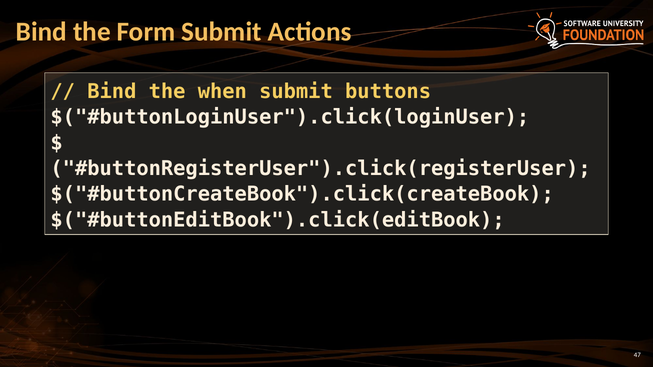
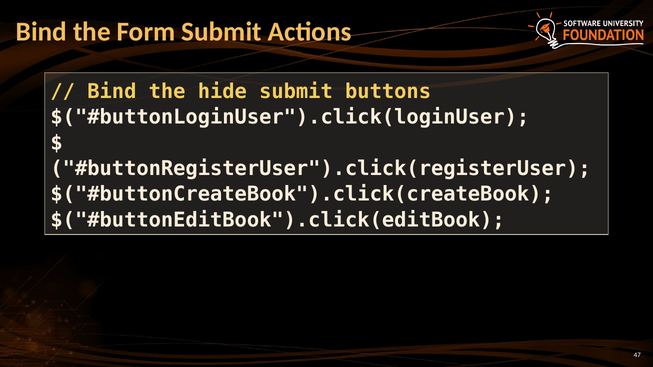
when: when -> hide (222, 92)
